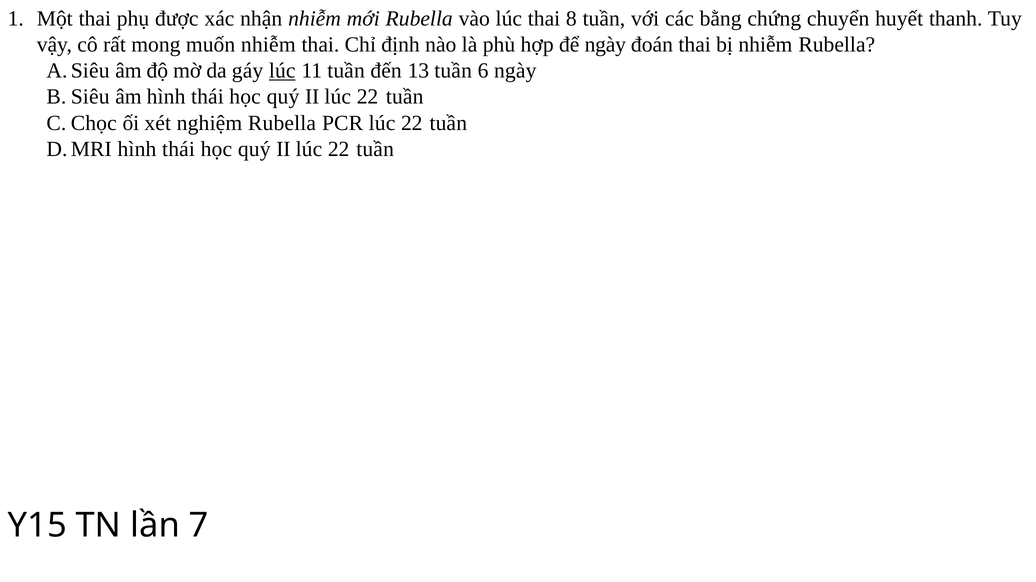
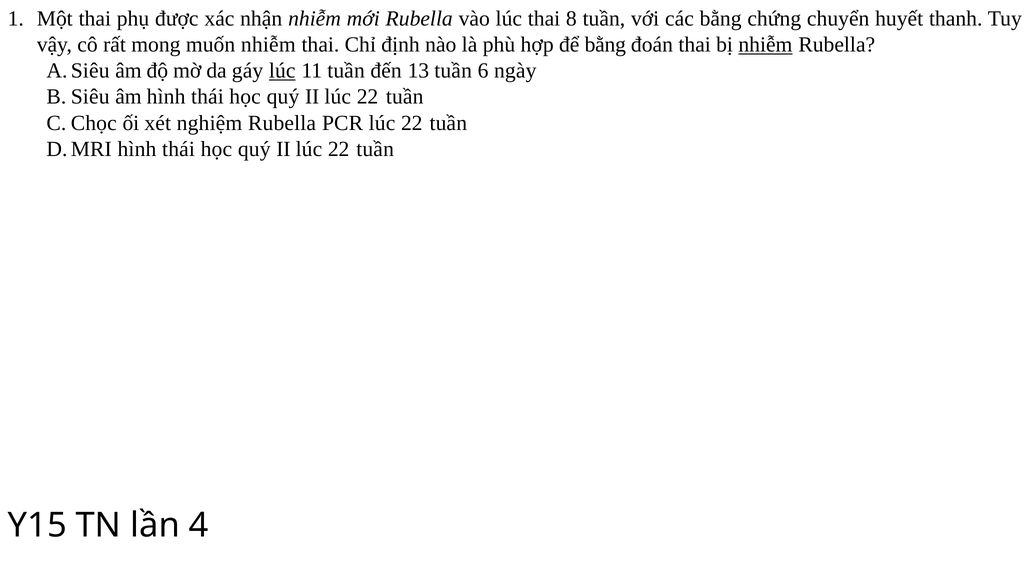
để ngày: ngày -> bằng (605, 45)
nhiễm underline: none -> present (765, 45)
7: 7 -> 4 (199, 526)
